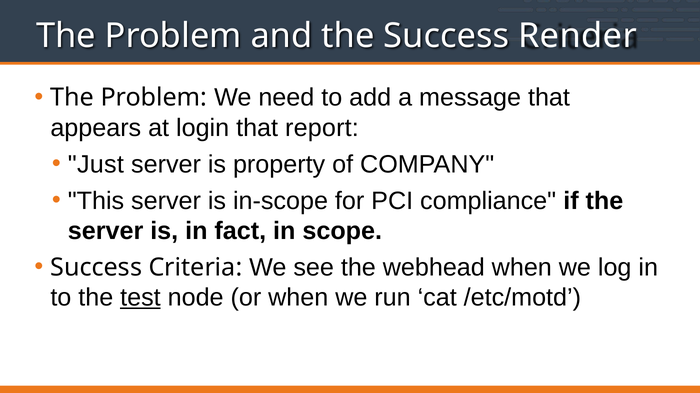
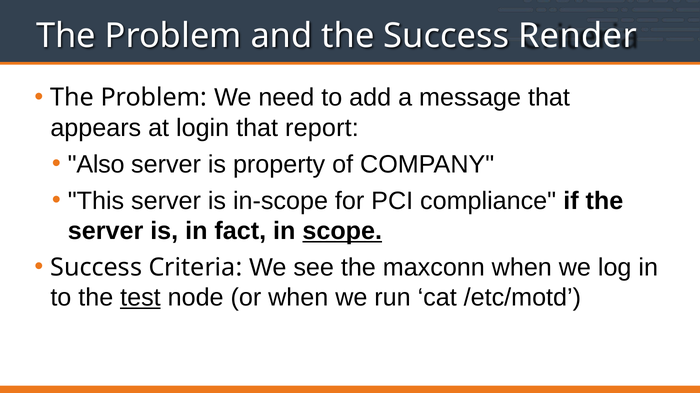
Just: Just -> Also (96, 165)
scope underline: none -> present (342, 231)
webhead: webhead -> maxconn (434, 268)
